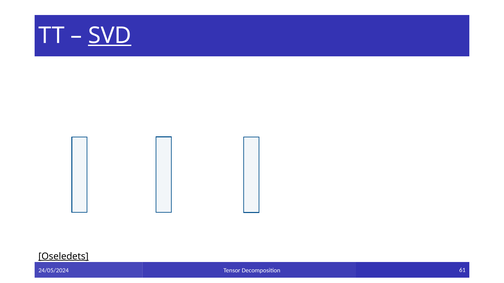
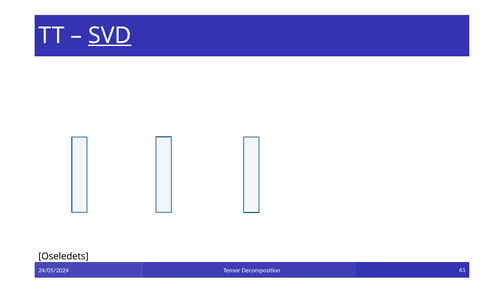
Oseledets underline: present -> none (63, 257)
